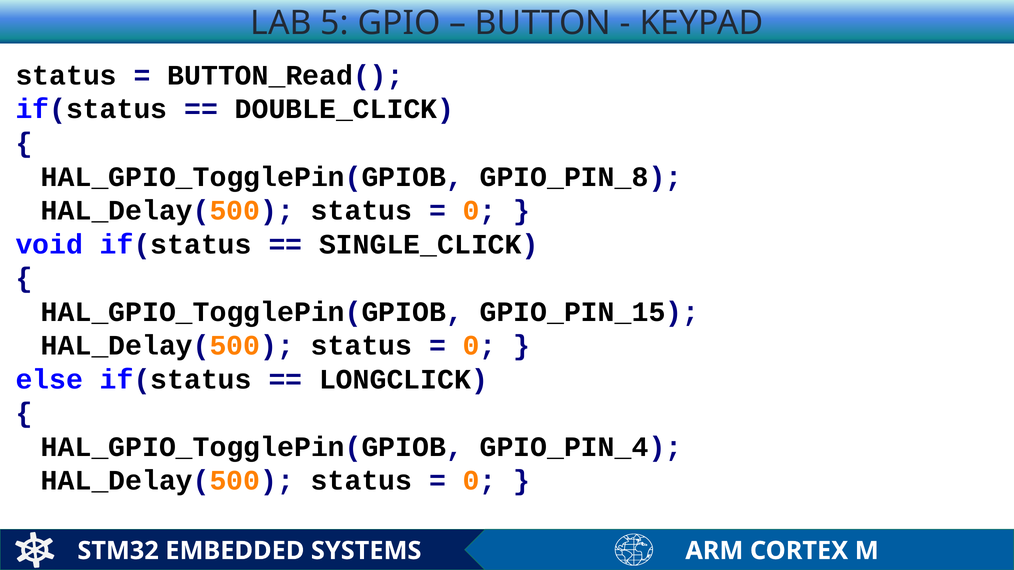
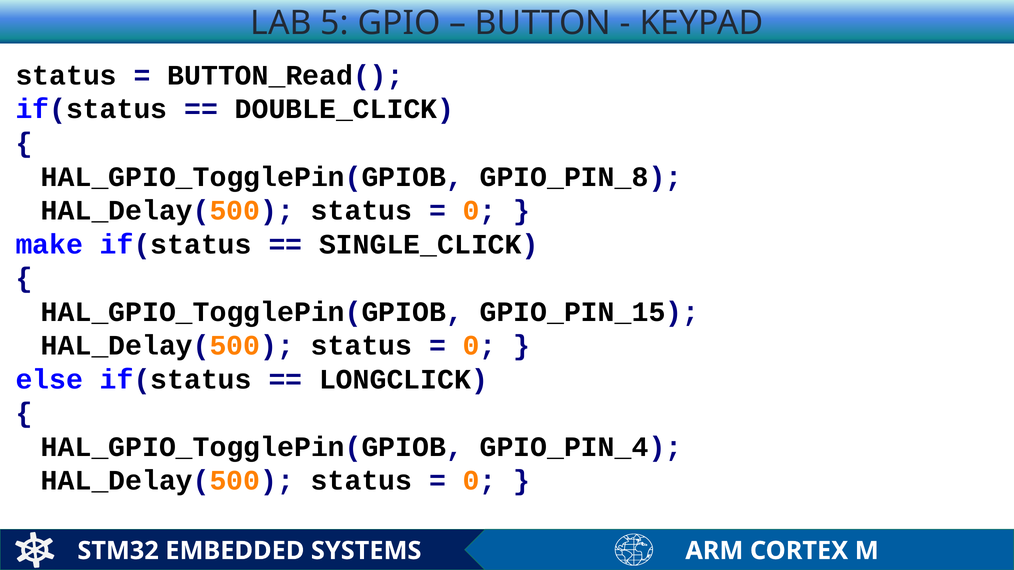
void: void -> make (49, 244)
